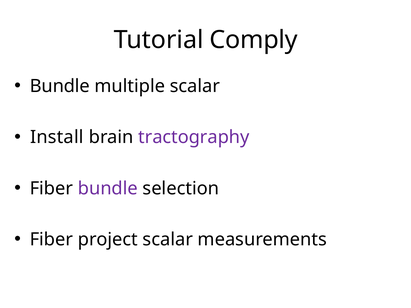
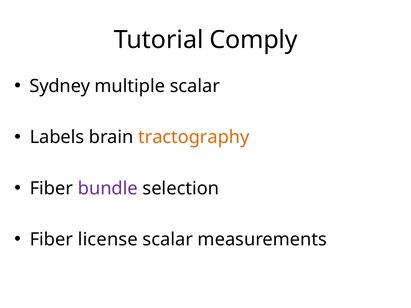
Bundle: Bundle -> Sydney (60, 86)
Install: Install -> Labels (57, 137)
tractography colour: purple -> orange (194, 137)
project: project -> license (108, 240)
